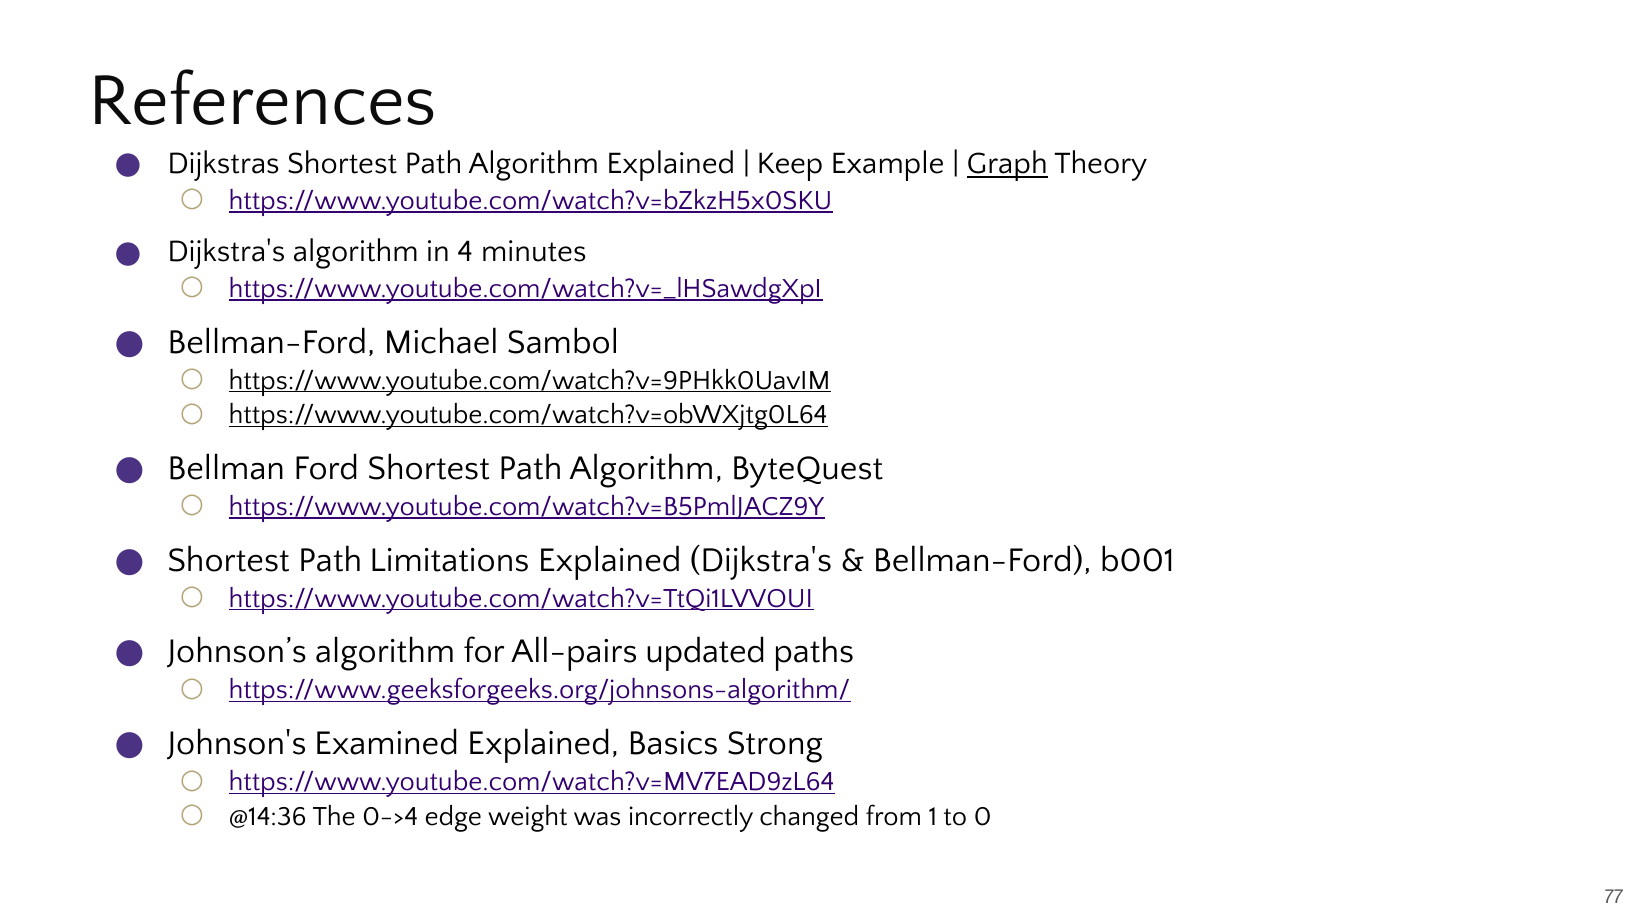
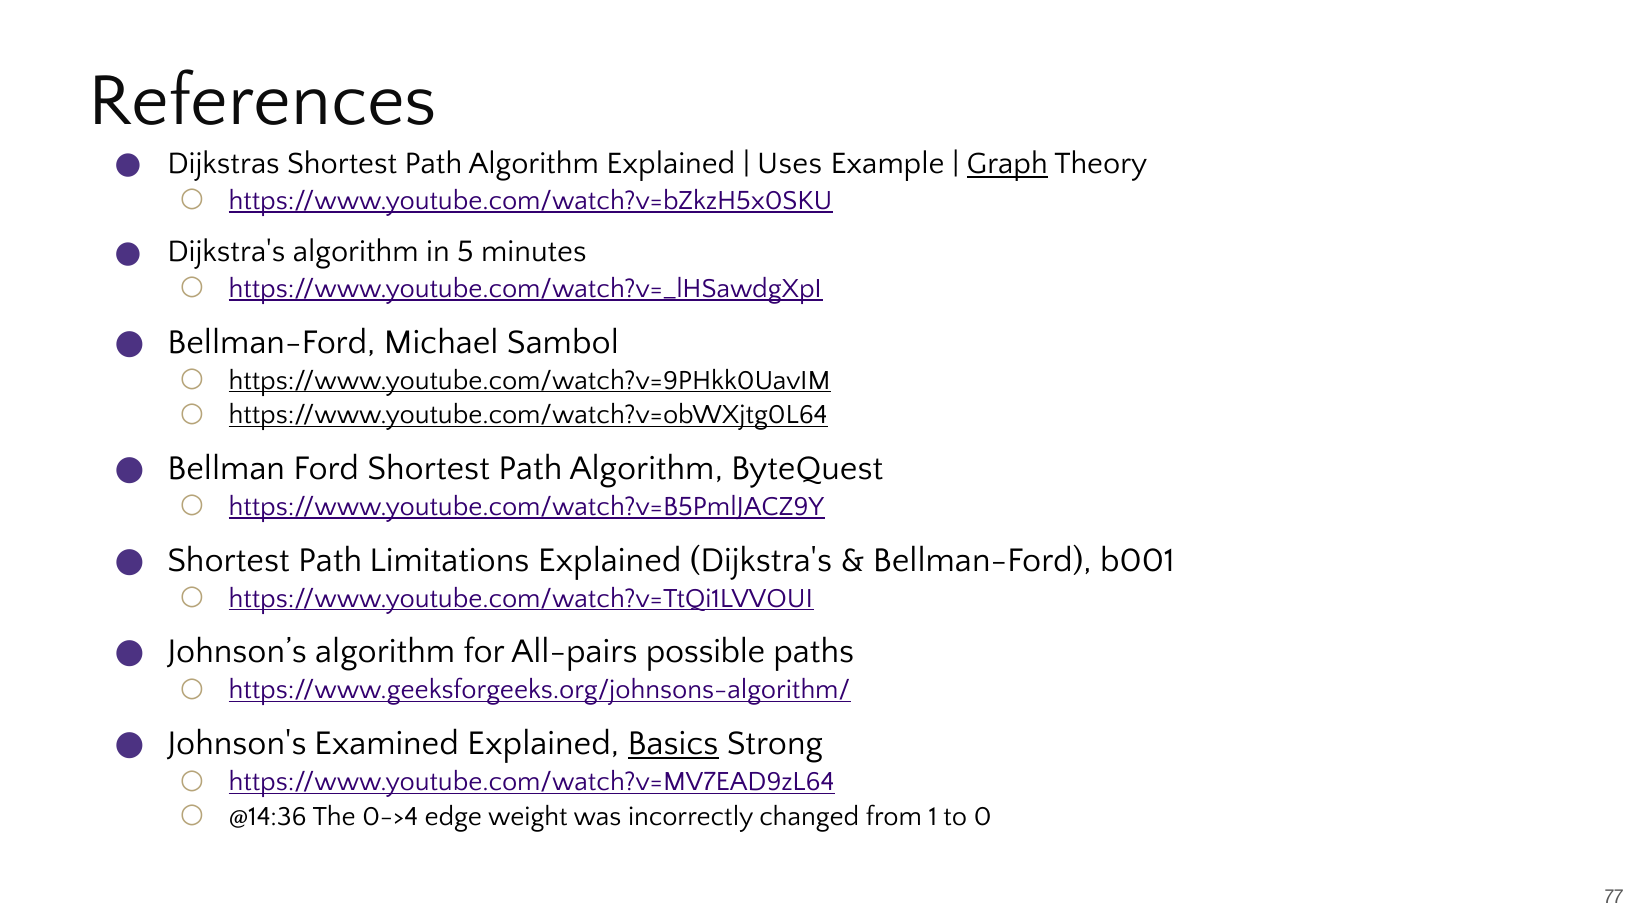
Keep: Keep -> Uses (790, 164)
4: 4 -> 5 (465, 252)
updated: updated -> possible (706, 651)
Basics underline: none -> present (673, 743)
